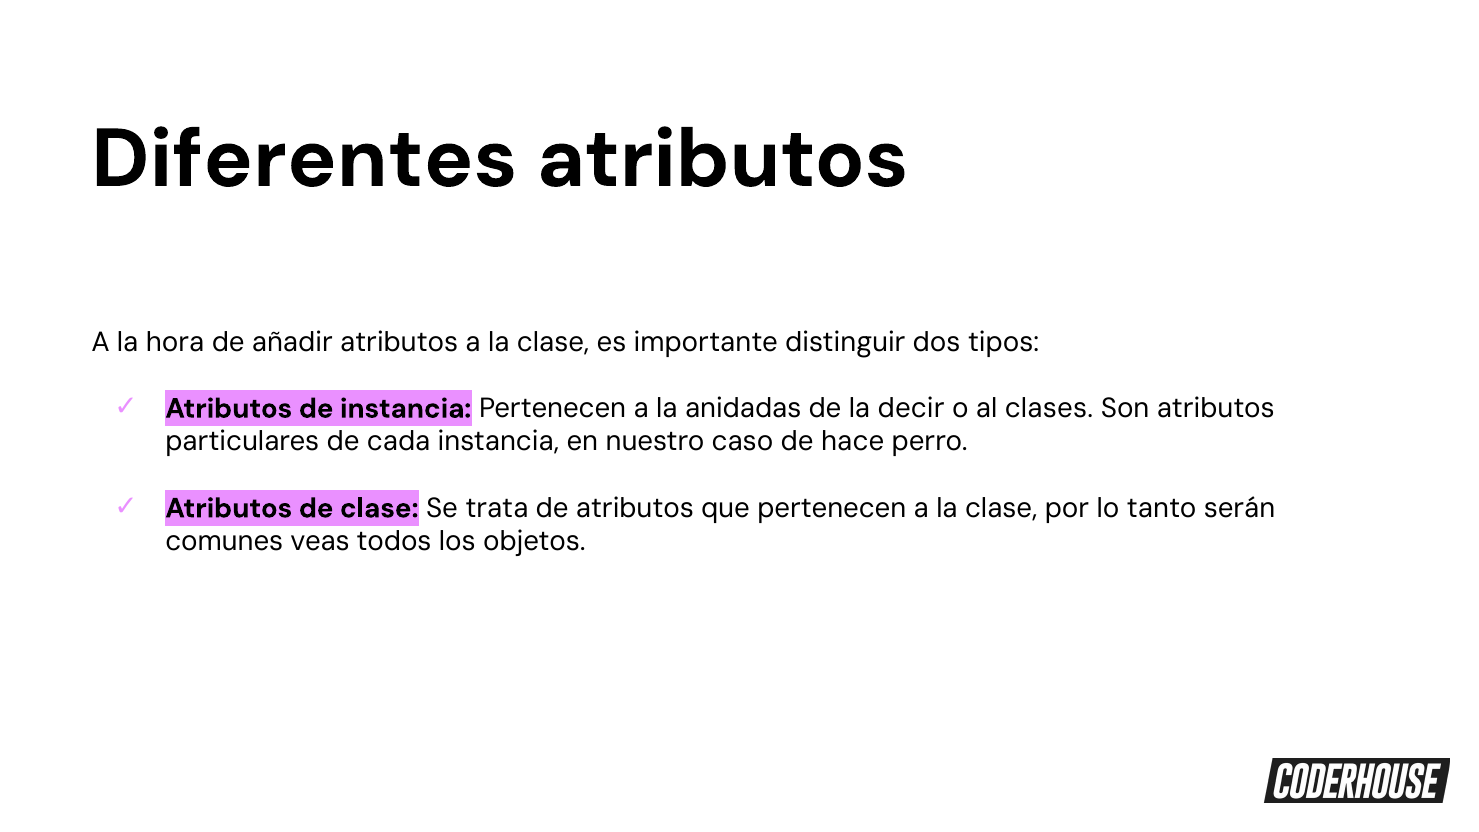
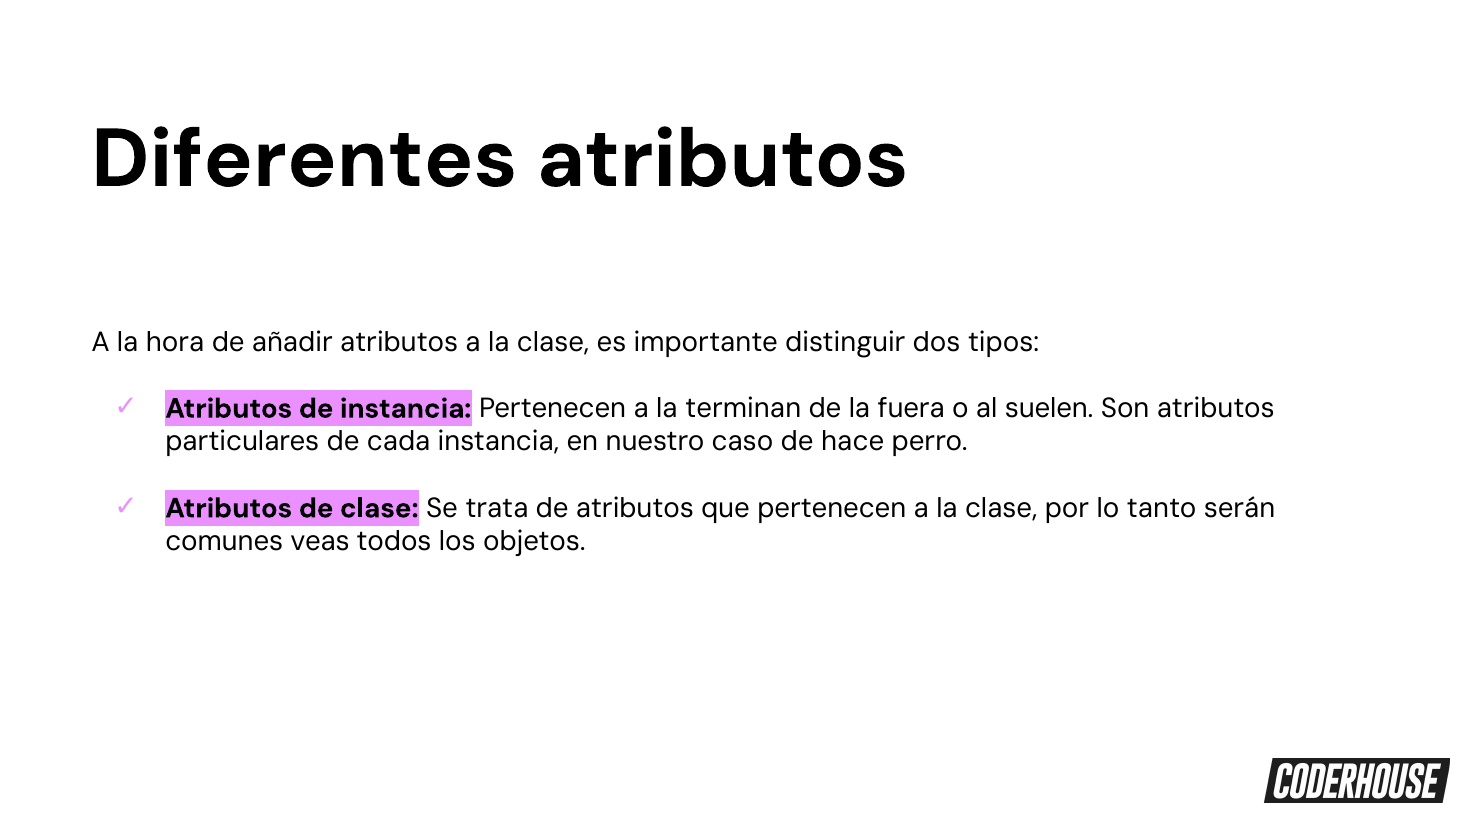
anidadas: anidadas -> terminan (743, 408)
decir: decir -> fuera (911, 408)
clases: clases -> suelen (1049, 408)
